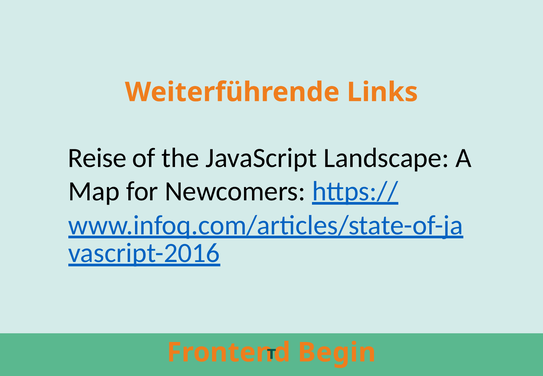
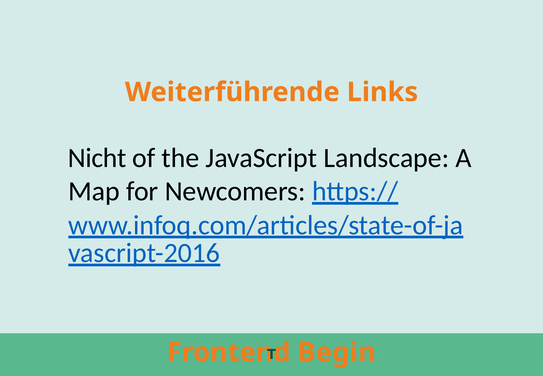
Reise: Reise -> Nicht (97, 158)
